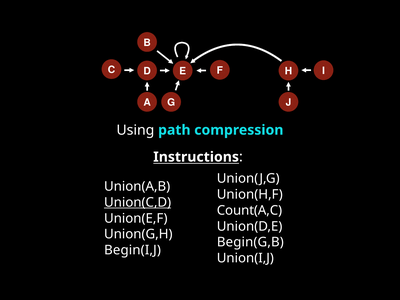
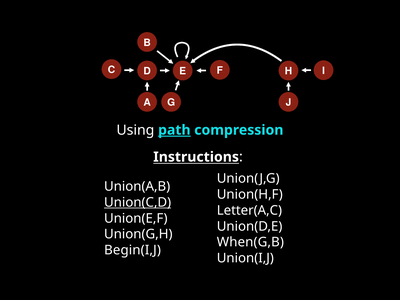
path underline: none -> present (174, 130)
Count(A,C: Count(A,C -> Letter(A,C (249, 210)
Begin(G,B: Begin(G,B -> When(G,B (250, 242)
